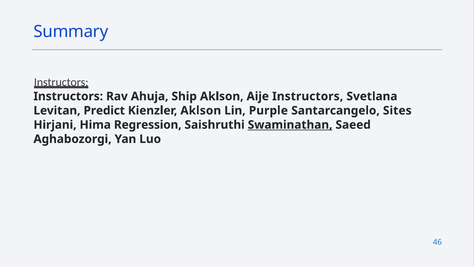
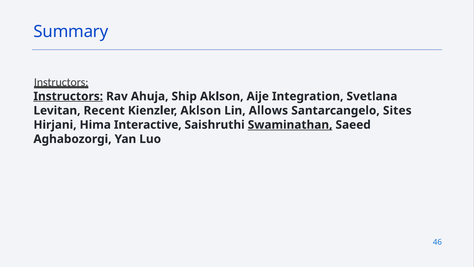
Instructors underline: none -> present (68, 96)
Aije Instructors: Instructors -> Integration (308, 96)
Predict: Predict -> Recent (104, 110)
Purple: Purple -> Allows (268, 110)
Regression: Regression -> Interactive (148, 125)
